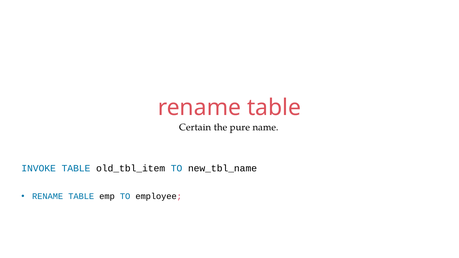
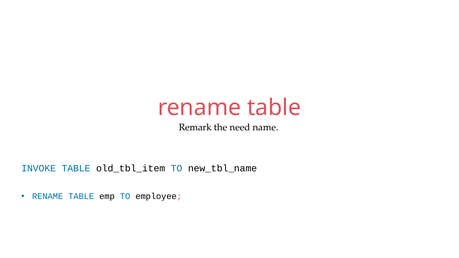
Certain: Certain -> Remark (195, 127)
pure: pure -> need (240, 127)
